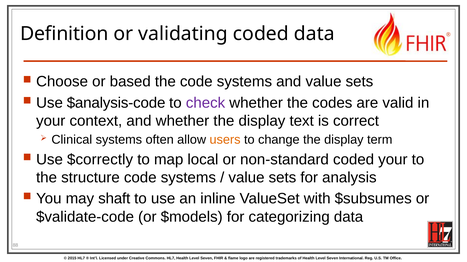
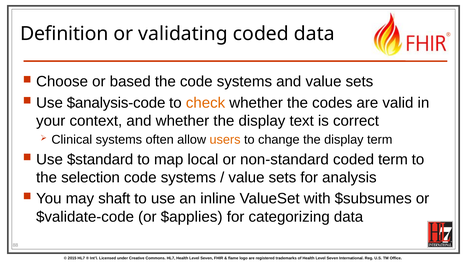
check colour: purple -> orange (206, 103)
$correctly: $correctly -> $standard (100, 160)
coded your: your -> term (393, 160)
structure: structure -> selection (91, 178)
$models: $models -> $applies (192, 217)
